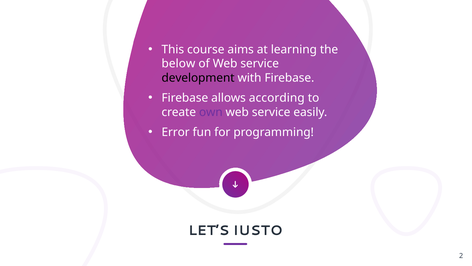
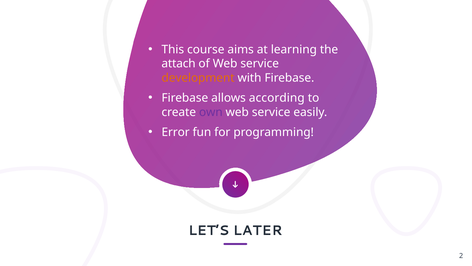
below: below -> attach (179, 64)
development colour: black -> orange (198, 78)
IUSTO: IUSTO -> LATER (258, 230)
